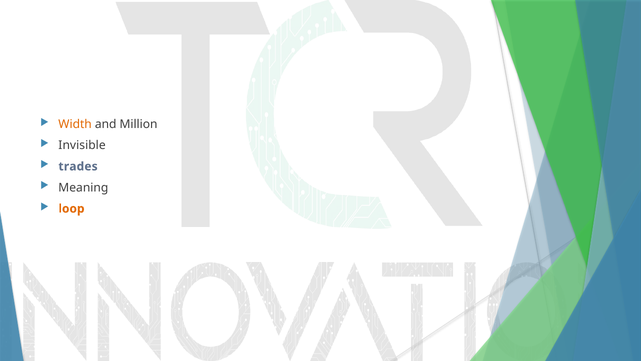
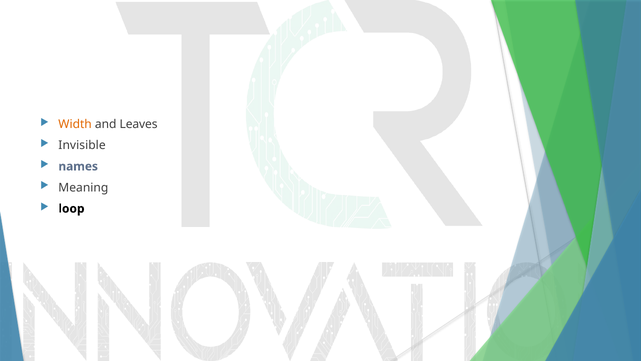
Million: Million -> Leaves (139, 124)
trades: trades -> names (78, 166)
loop colour: orange -> black (71, 208)
